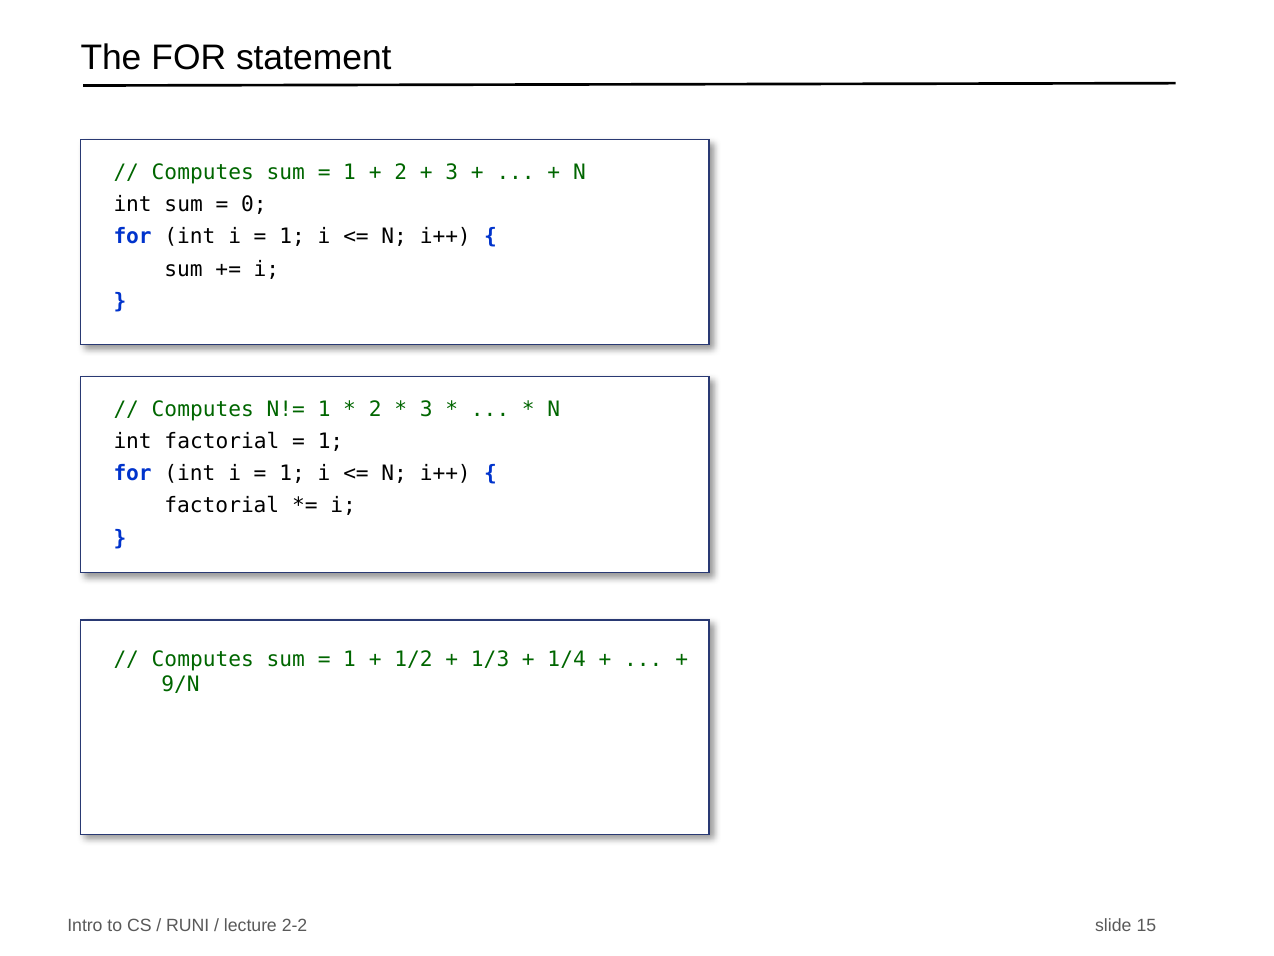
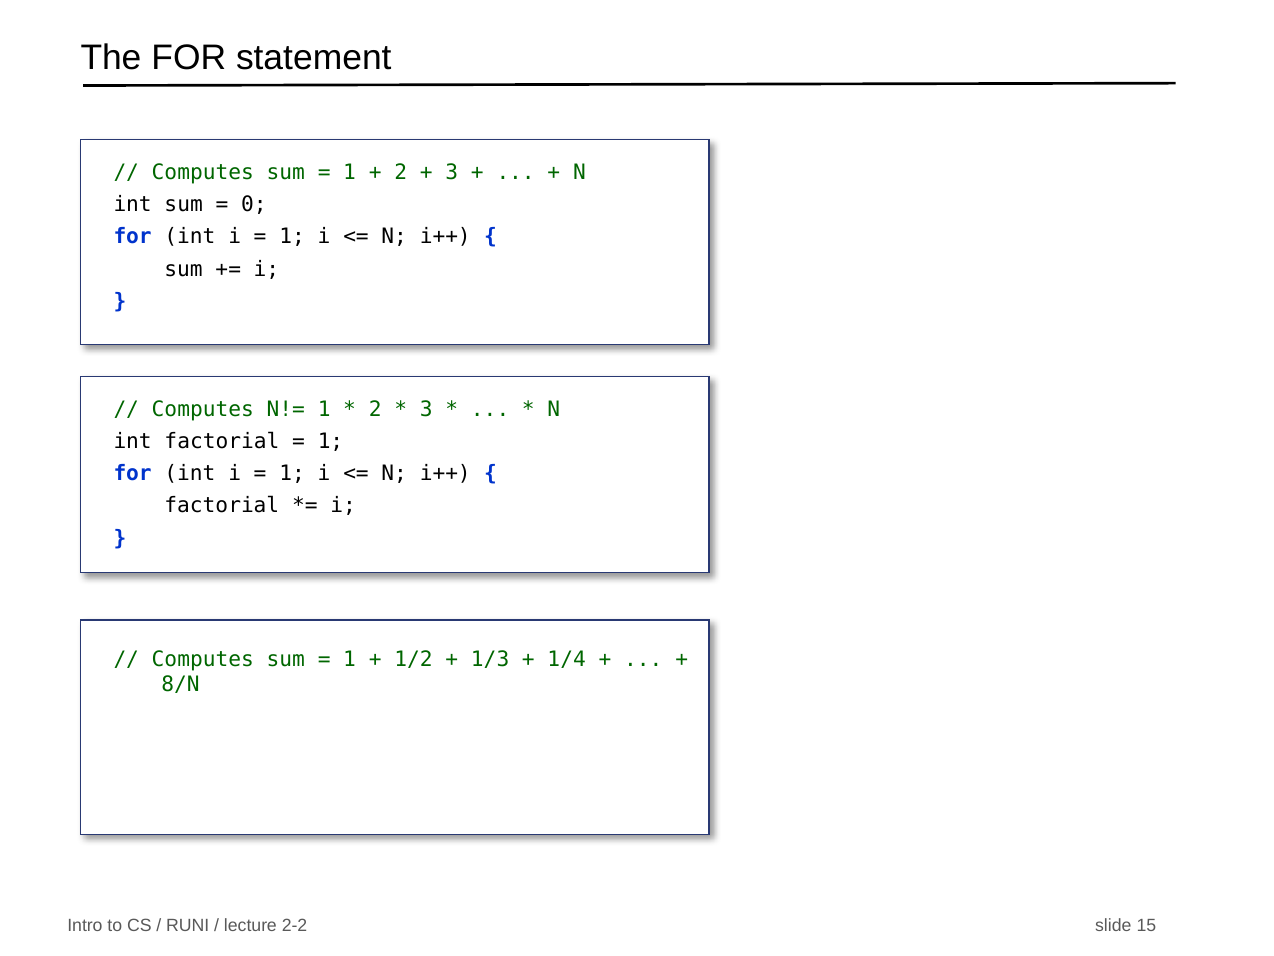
9/N: 9/N -> 8/N (180, 684)
